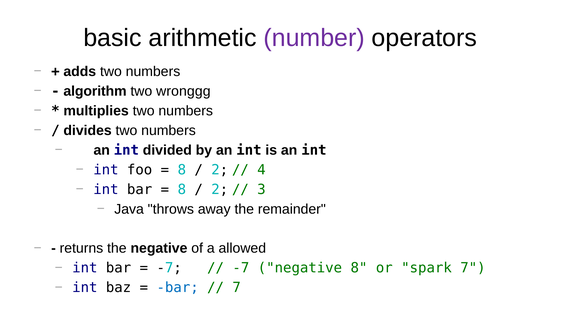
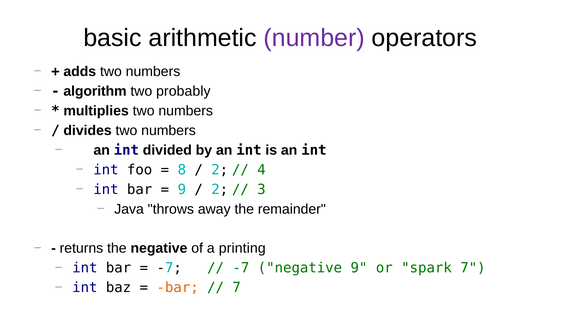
wronggg: wronggg -> probably (183, 91)
8: 8 -> 9 (182, 189)
allowed: allowed -> printing (242, 248)
negative 8: 8 -> 9 (359, 268)
bar colour: blue -> orange (178, 287)
